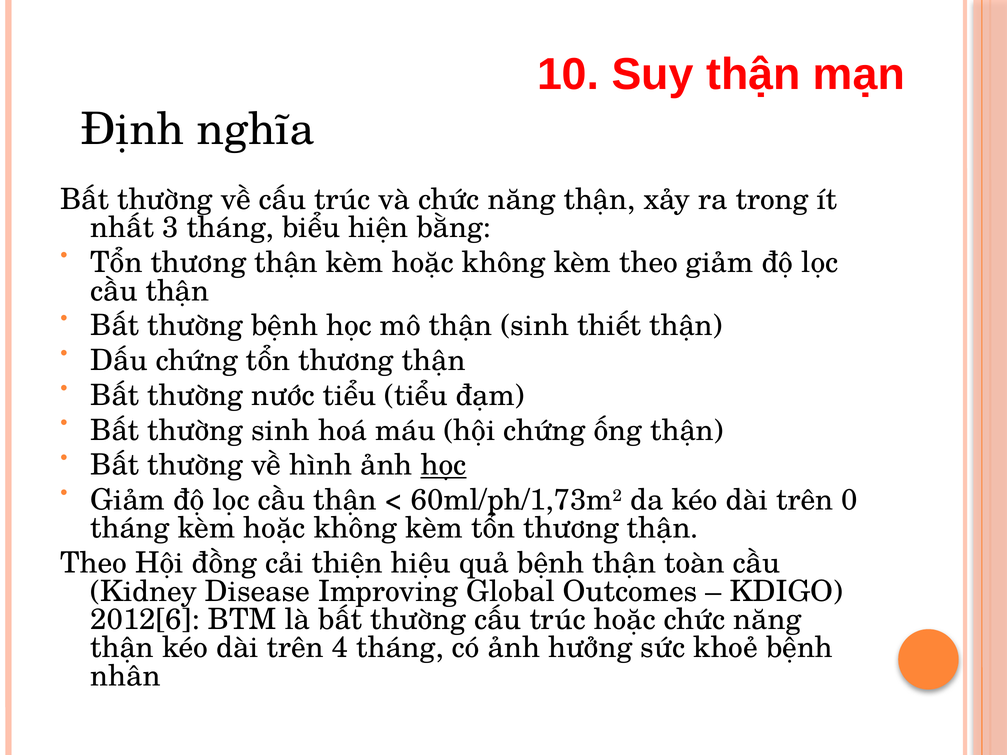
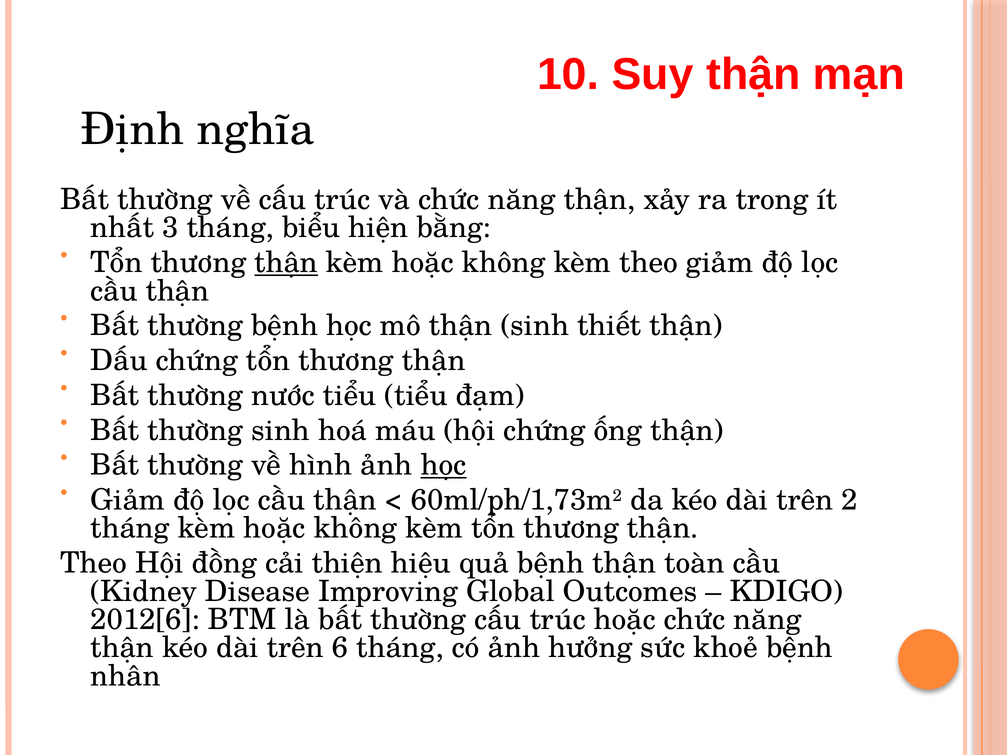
thận underline: none -> present (286, 263)
0: 0 -> 2 (850, 500)
4: 4 -> 6 (340, 648)
